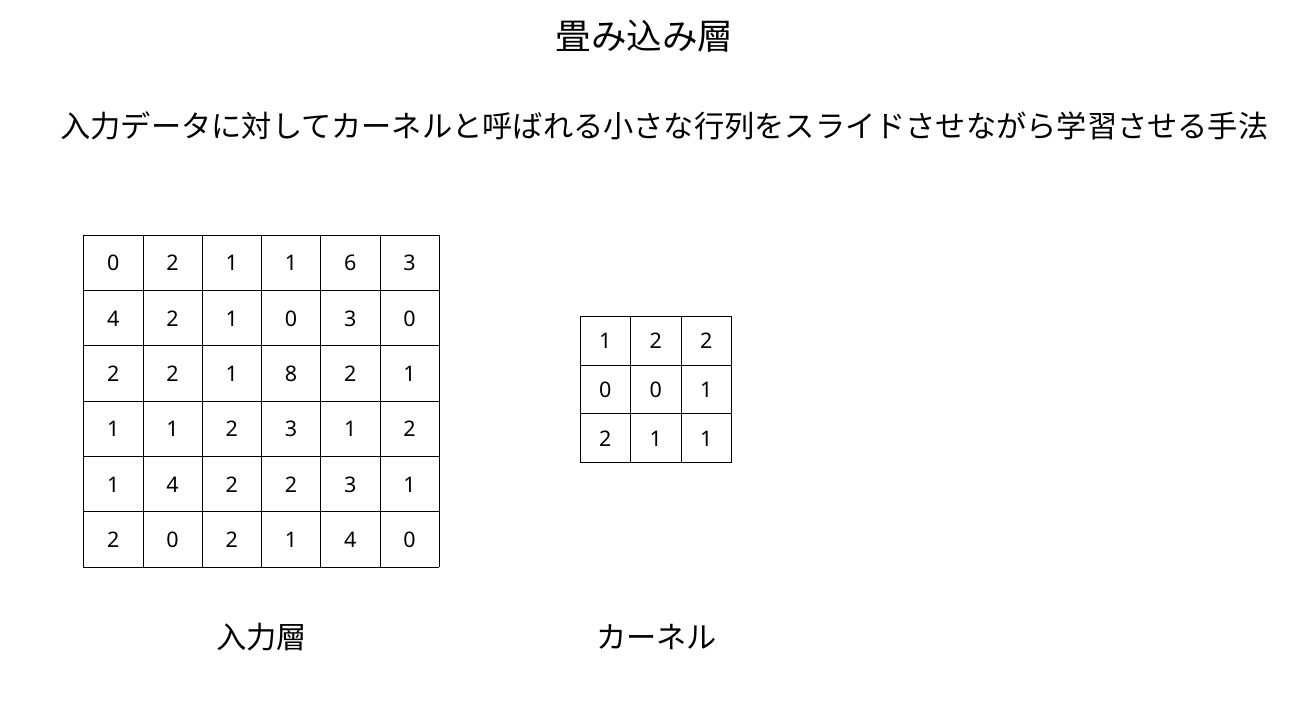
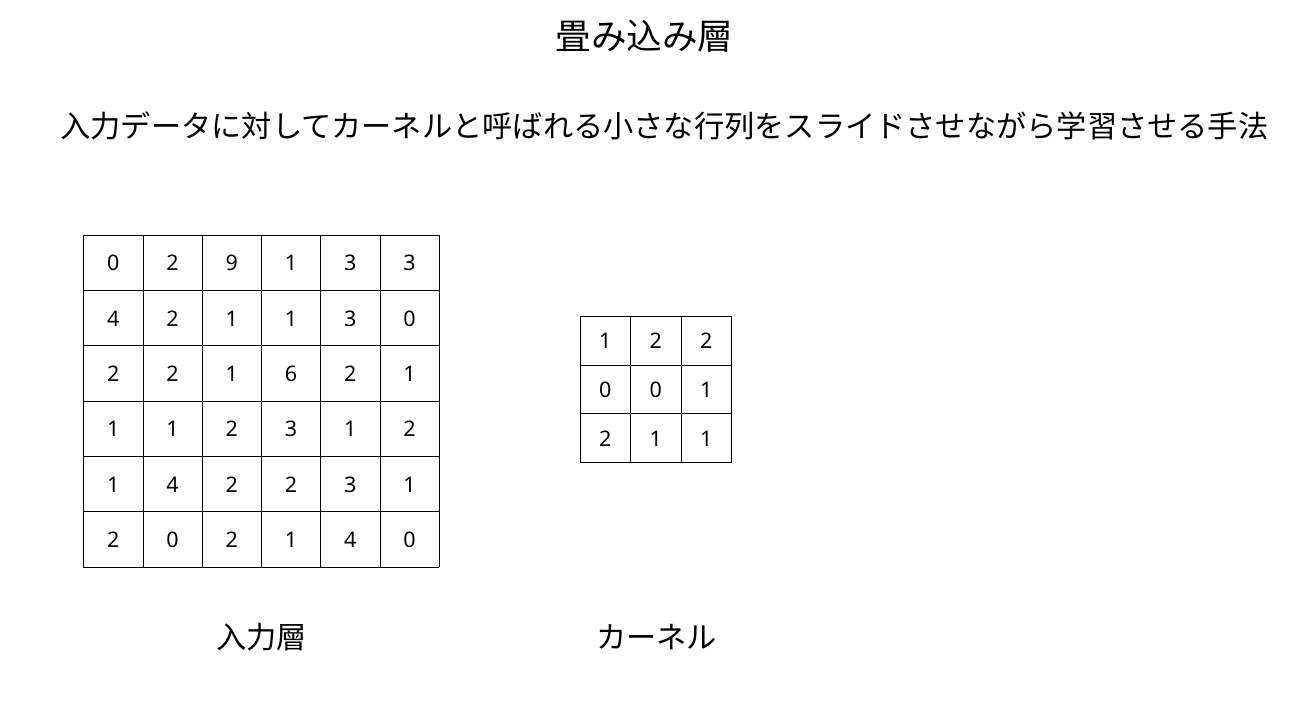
1: 1 -> 9 (232, 264)
6: 6 -> 3 (350, 264)
4 2 1 0: 0 -> 1 (291, 319)
8: 8 -> 6 (291, 375)
